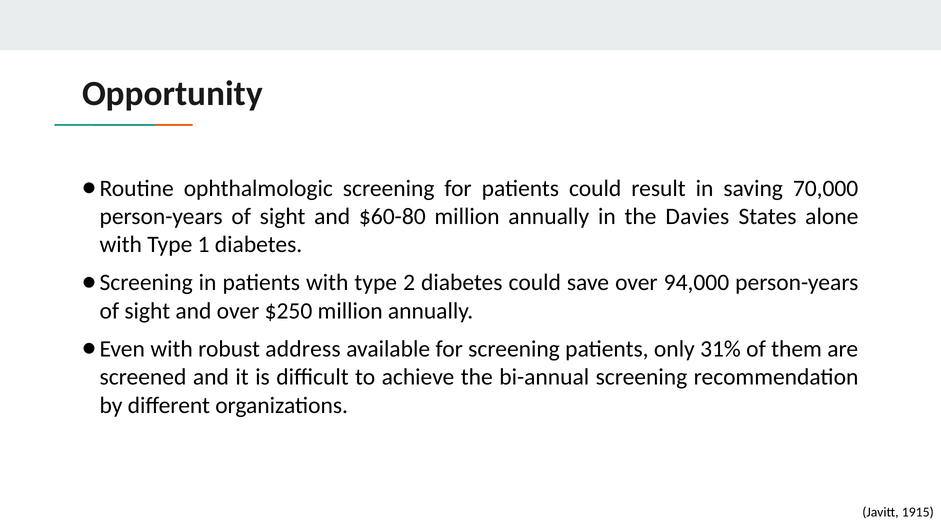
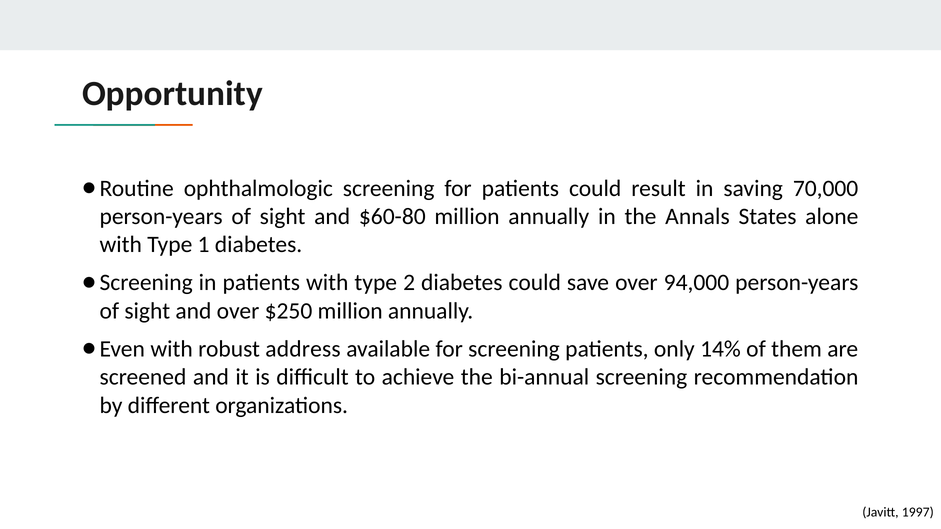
Davies: Davies -> Annals (697, 217)
31%: 31% -> 14% (720, 349)
1915: 1915 -> 1997 (918, 512)
